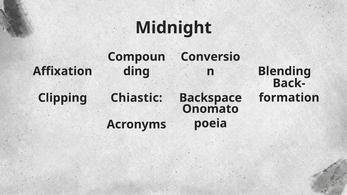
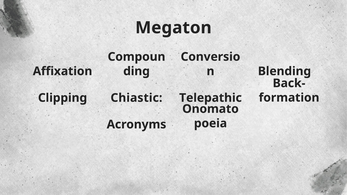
Midnight: Midnight -> Megaton (173, 28)
Backspace: Backspace -> Telepathic (211, 98)
